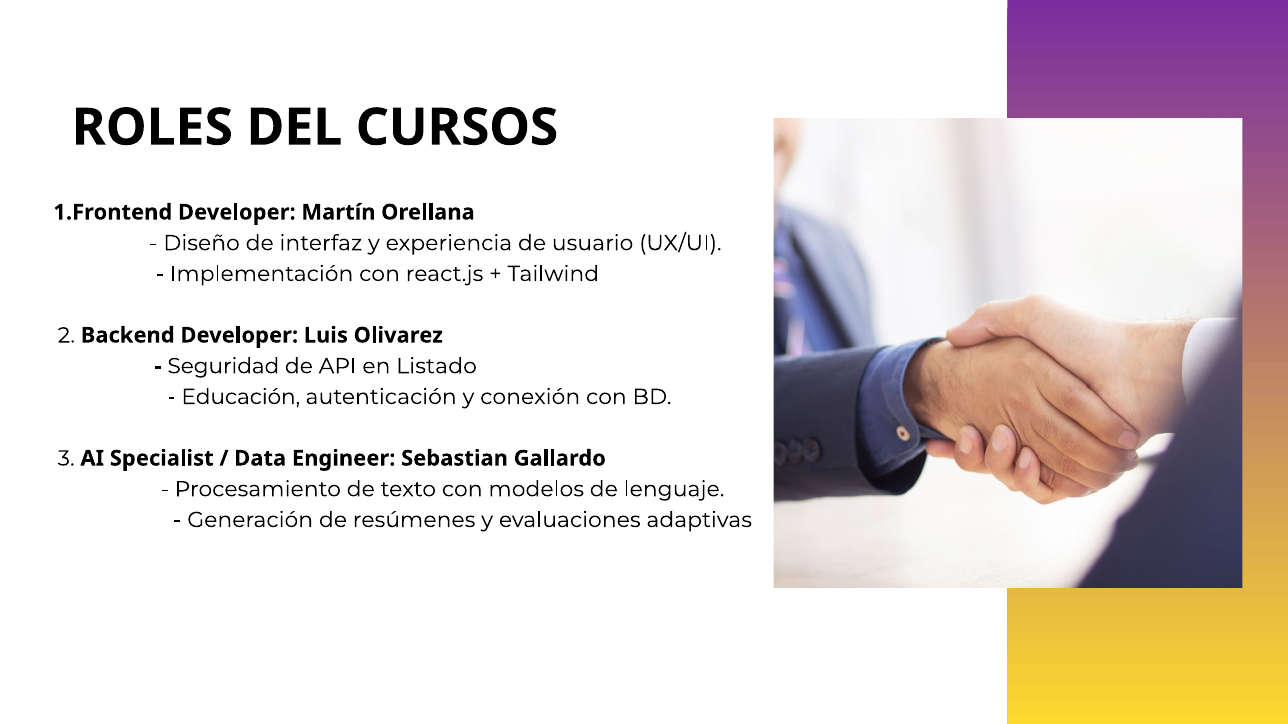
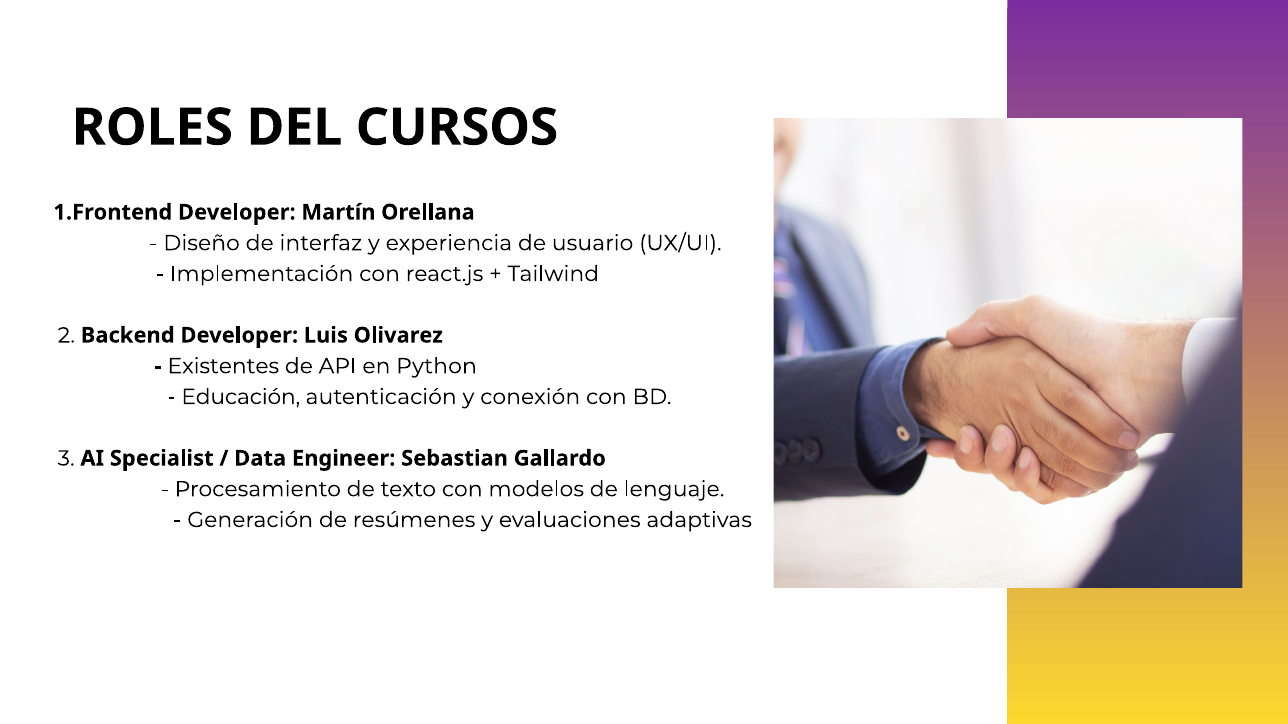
Seguridad: Seguridad -> Existentes (223, 366)
Listado: Listado -> Python (437, 366)
